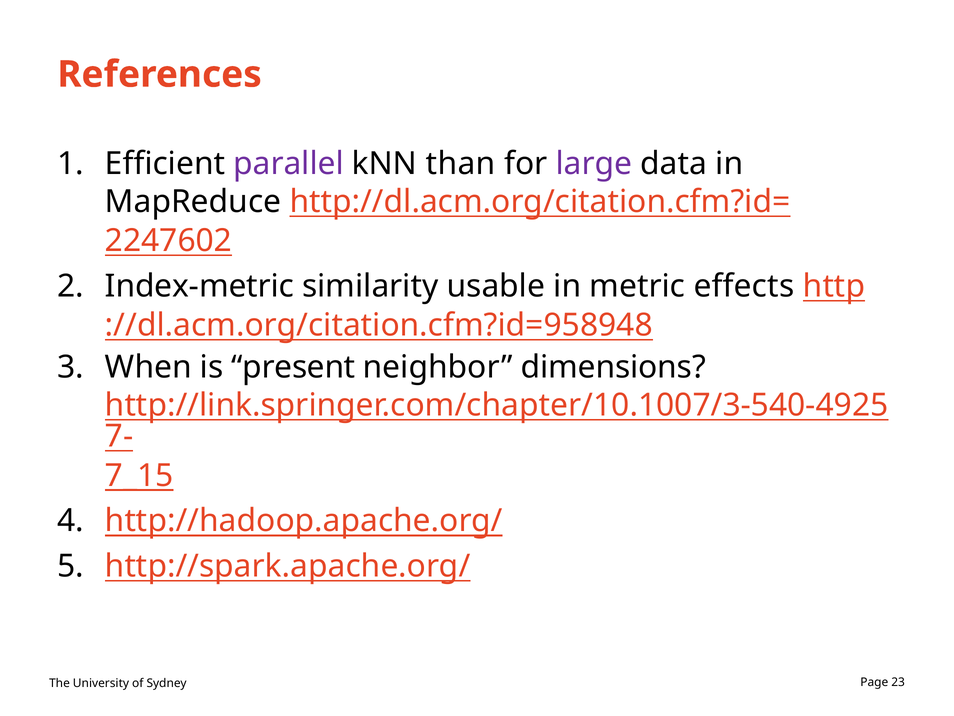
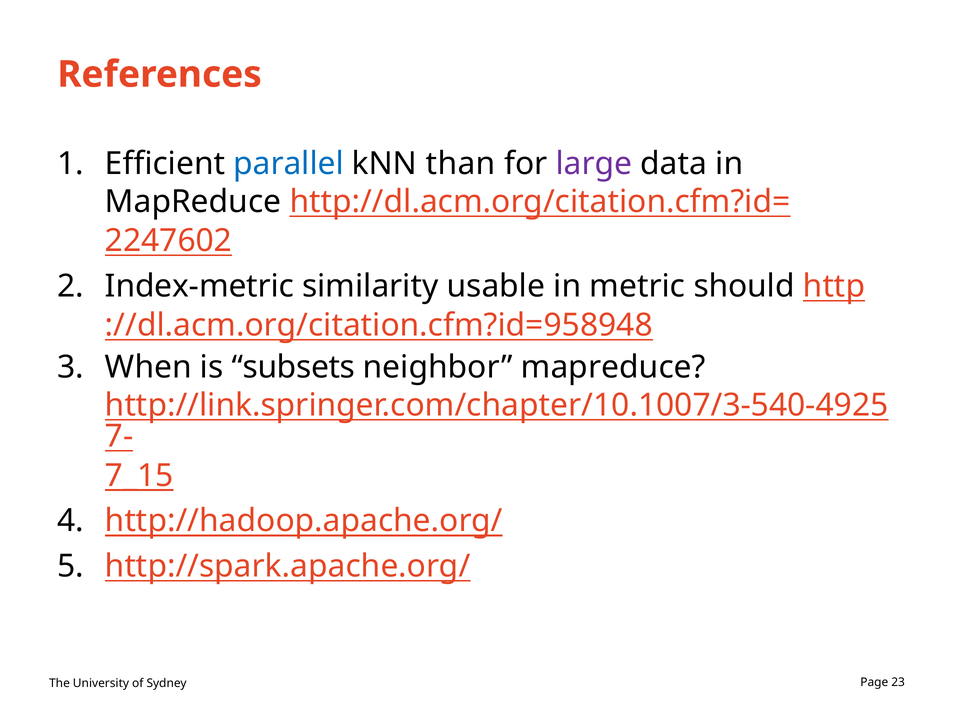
parallel colour: purple -> blue (289, 164)
effects: effects -> should (744, 286)
present: present -> subsets (293, 367)
neighbor dimensions: dimensions -> mapreduce (613, 367)
